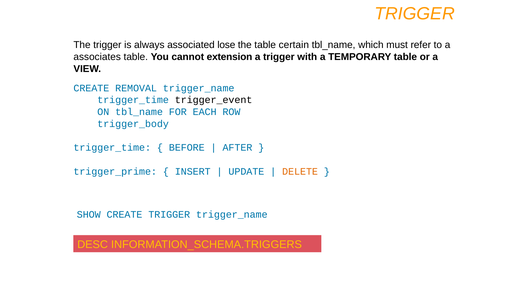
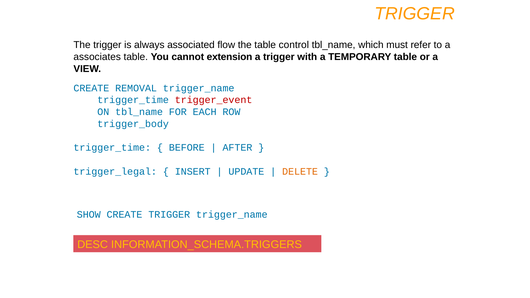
lose: lose -> flow (226, 45)
certain: certain -> control (294, 45)
trigger_event colour: black -> red (214, 100)
trigger_prime: trigger_prime -> trigger_legal (115, 172)
